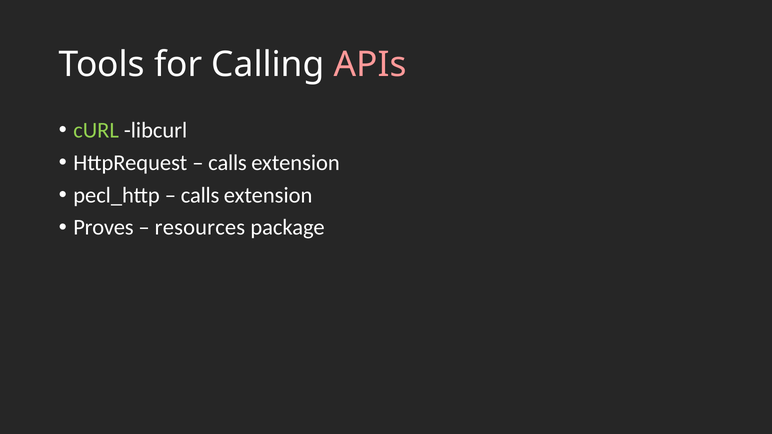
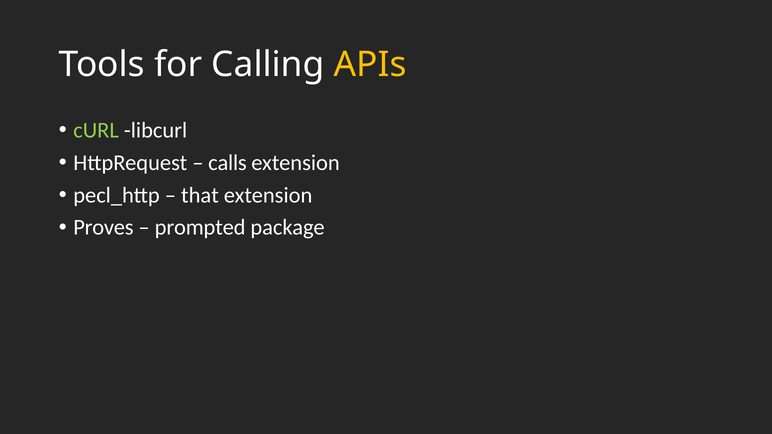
APIs colour: pink -> yellow (370, 65)
calls: calls -> that (200, 195)
resources: resources -> prompted (200, 228)
